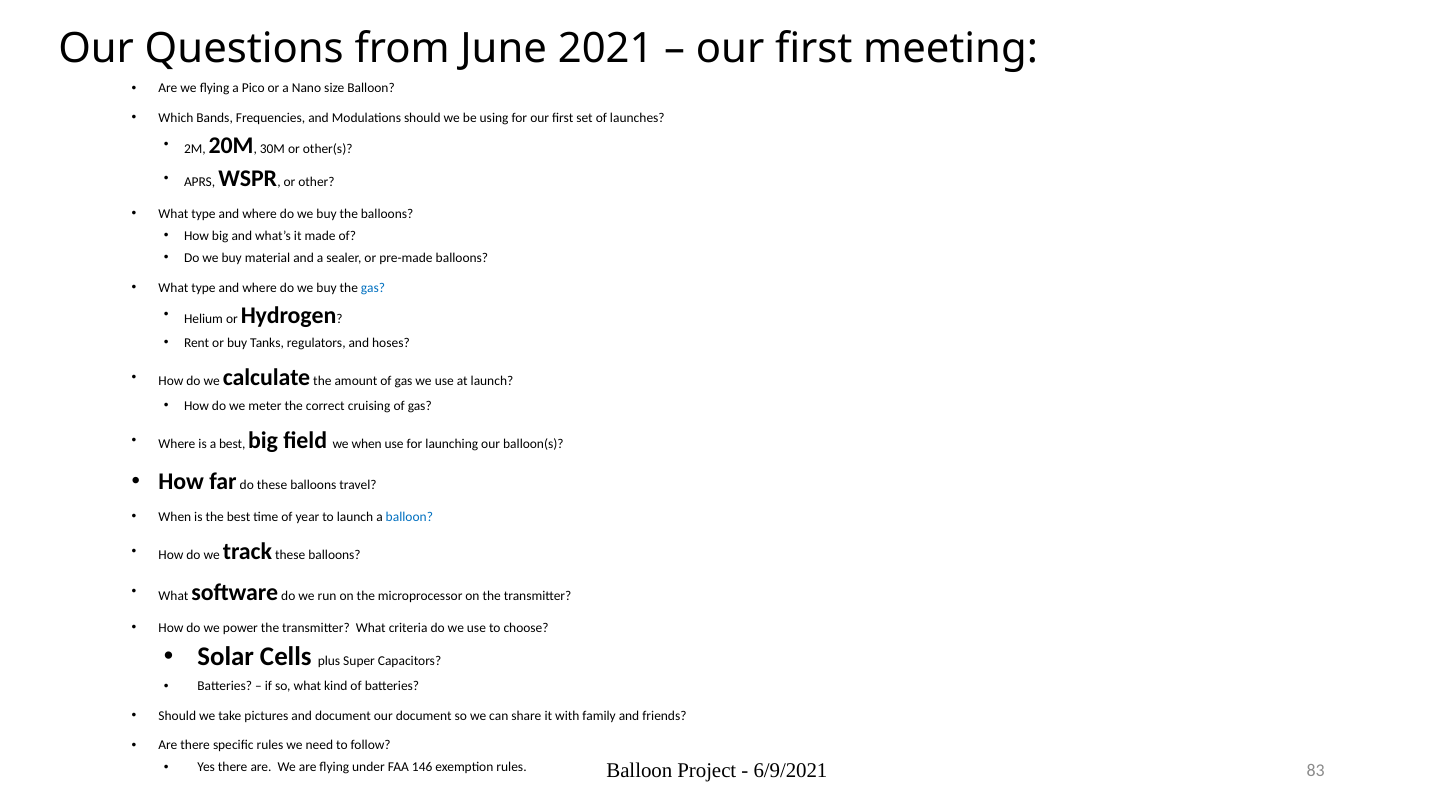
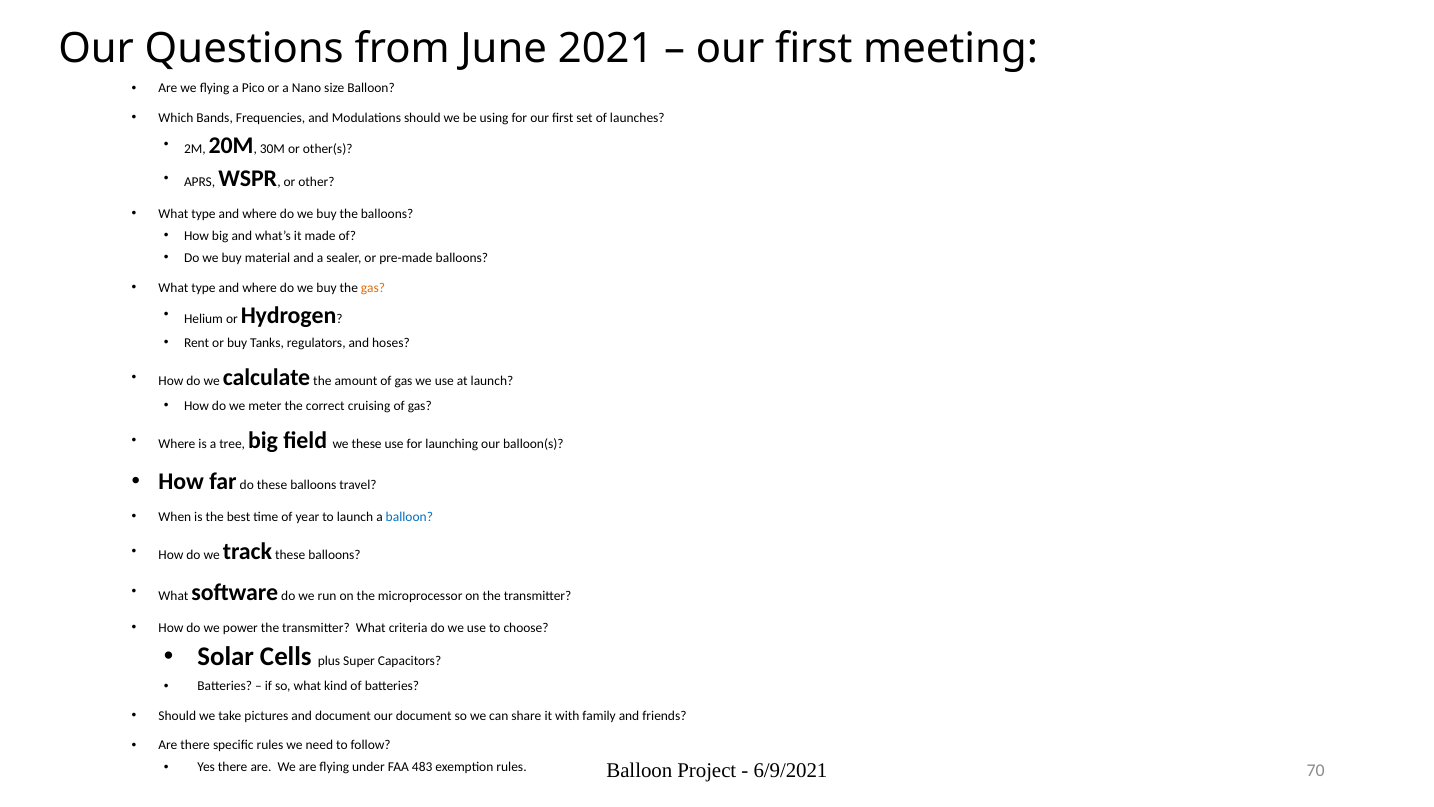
gas colour: blue -> orange (373, 287)
a best: best -> tree (232, 444)
we when: when -> these (367, 444)
146: 146 -> 483 (422, 767)
83: 83 -> 70 (1316, 770)
